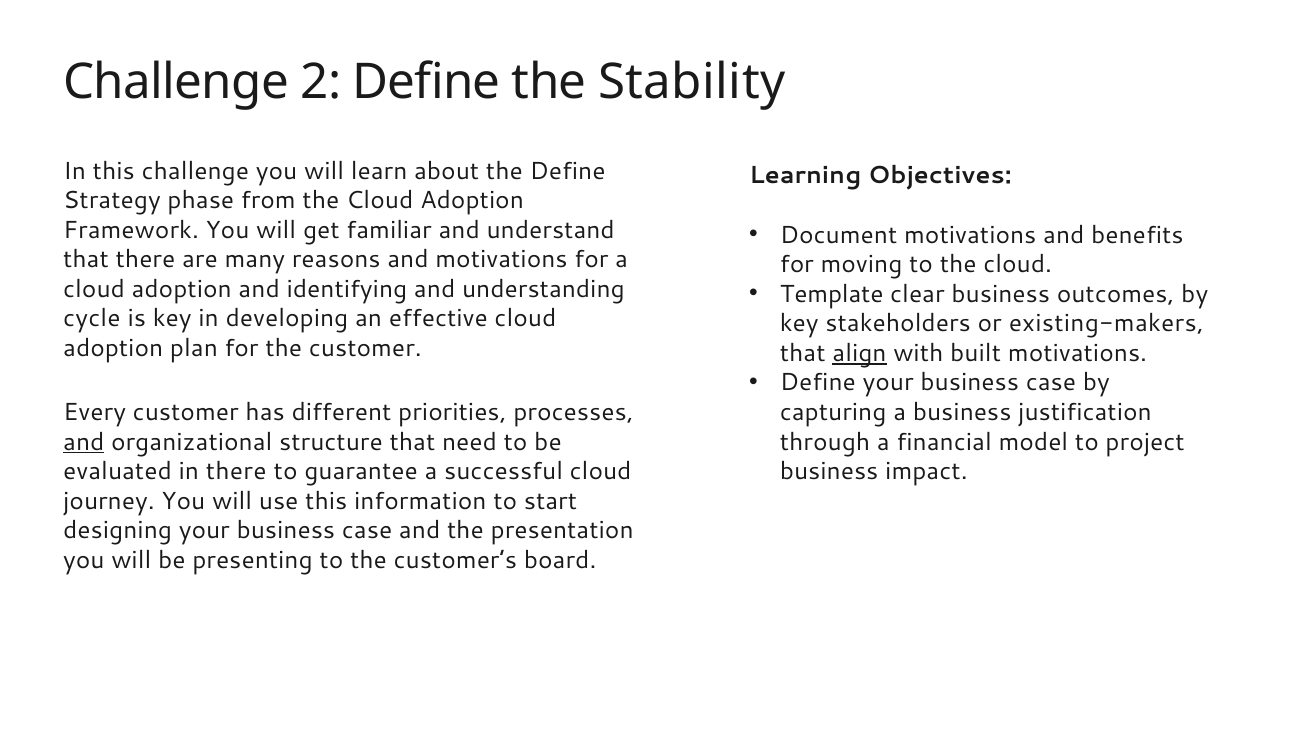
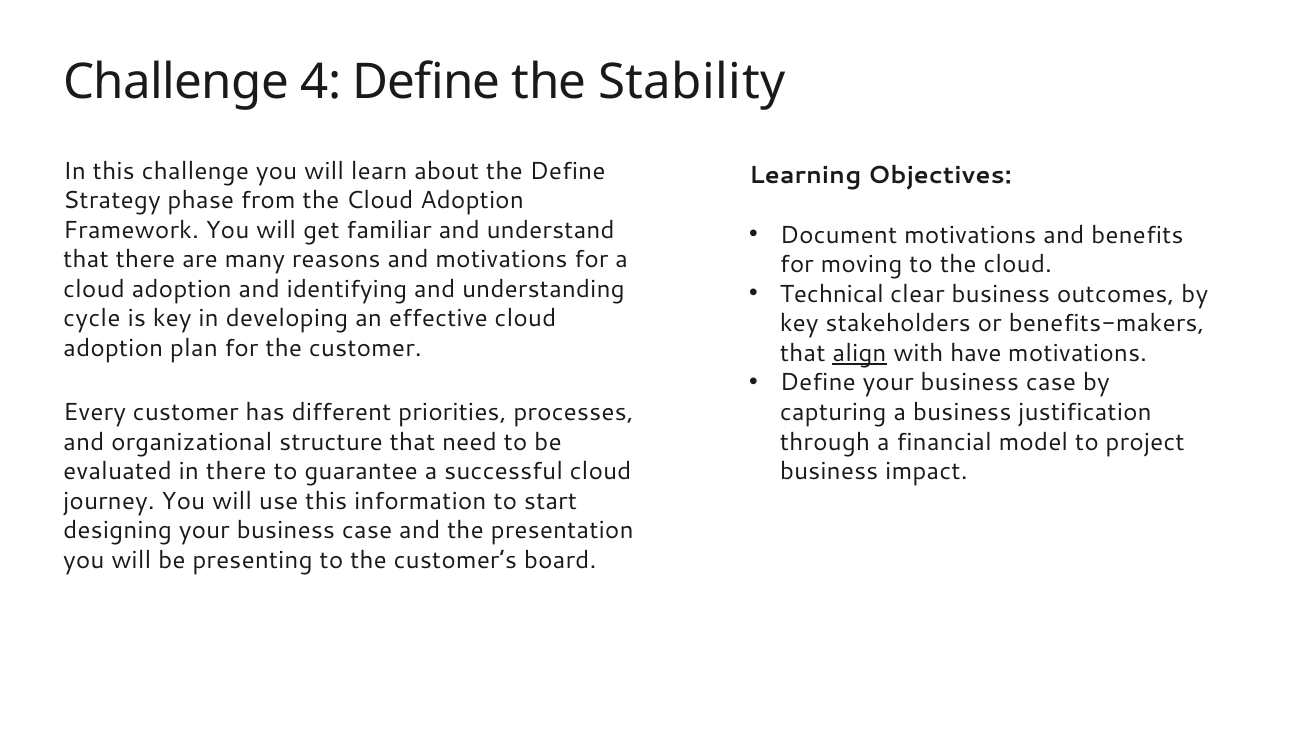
2: 2 -> 4 (321, 82)
Template: Template -> Technical (832, 294)
existing-makers: existing-makers -> benefits-makers (1107, 324)
built: built -> have (976, 353)
and underline: present -> none (84, 442)
